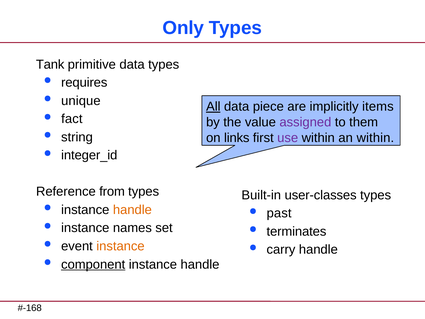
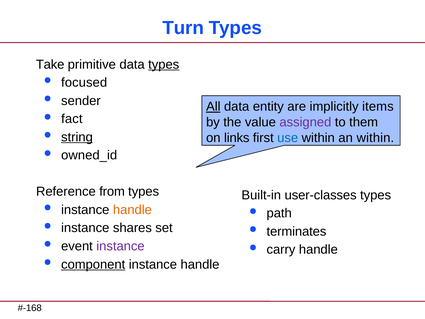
Only: Only -> Turn (183, 28)
Tank: Tank -> Take (50, 64)
types underline: none -> present (164, 64)
requires: requires -> focused (84, 82)
unique: unique -> sender (81, 101)
piece: piece -> entity (268, 106)
use colour: purple -> blue (288, 138)
string underline: none -> present (77, 137)
integer_id: integer_id -> owned_id (89, 155)
past: past -> path (279, 213)
names: names -> shares (132, 228)
instance colour: orange -> purple (120, 246)
